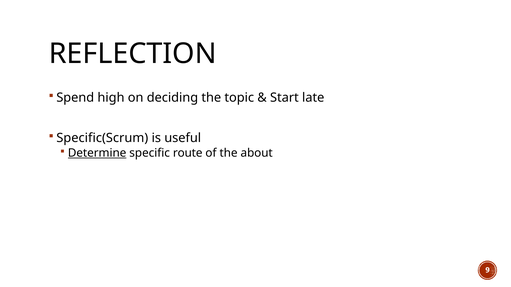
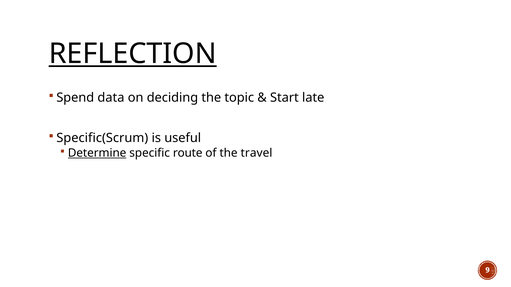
REFLECTION underline: none -> present (133, 54)
high: high -> data (111, 98)
about: about -> travel (257, 153)
